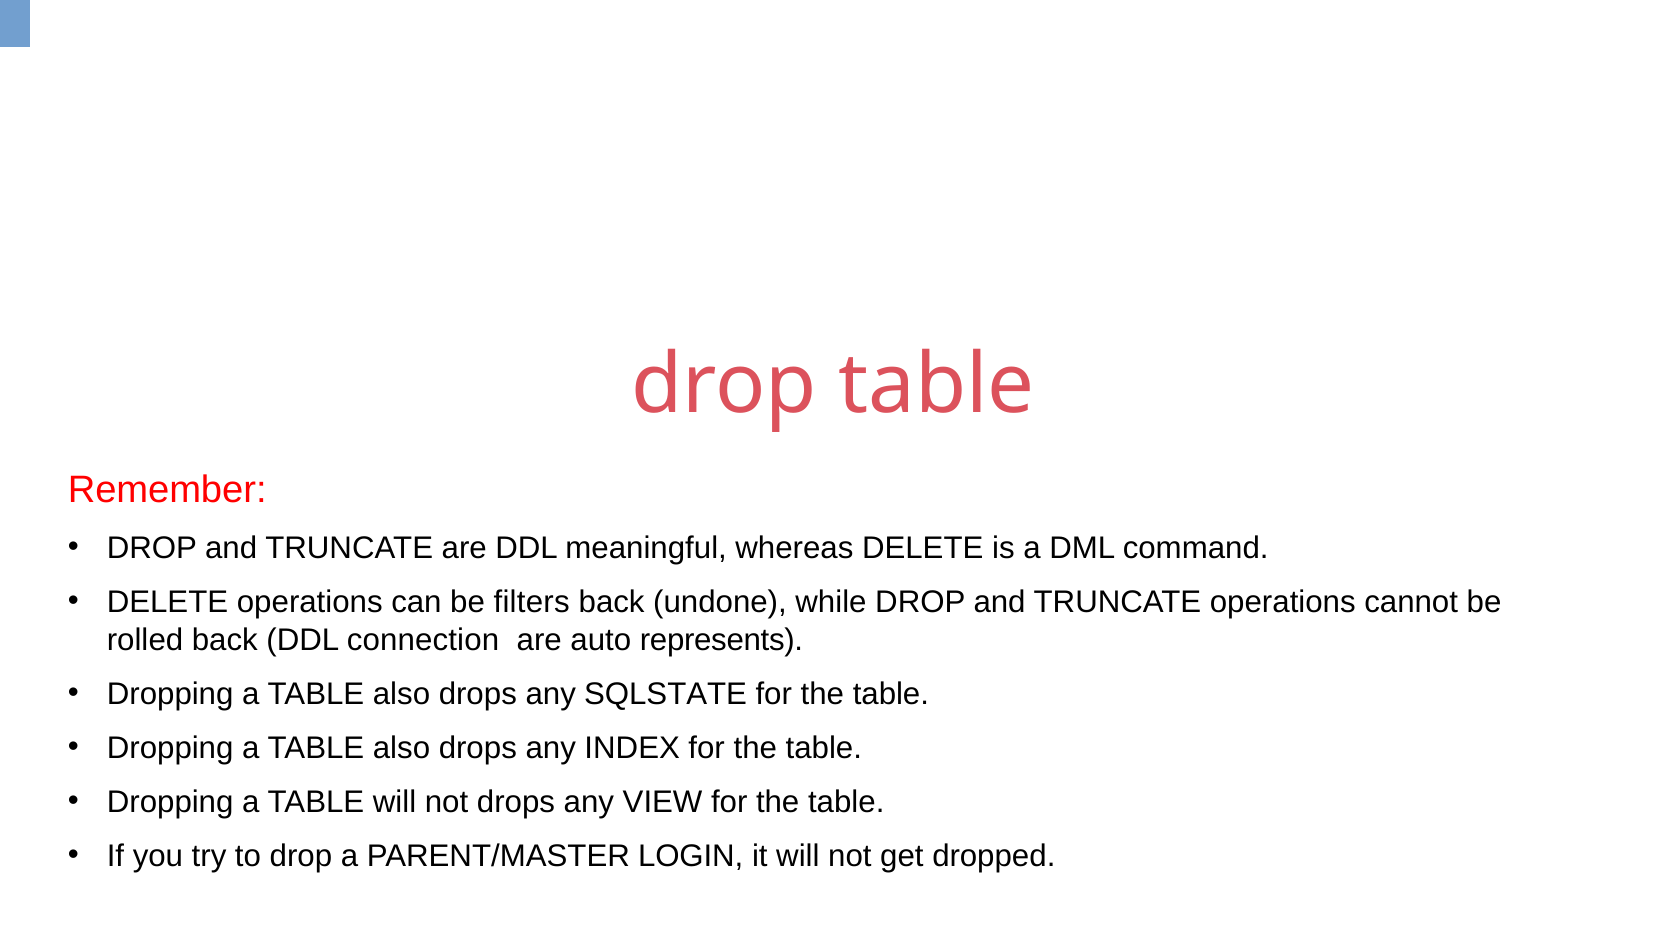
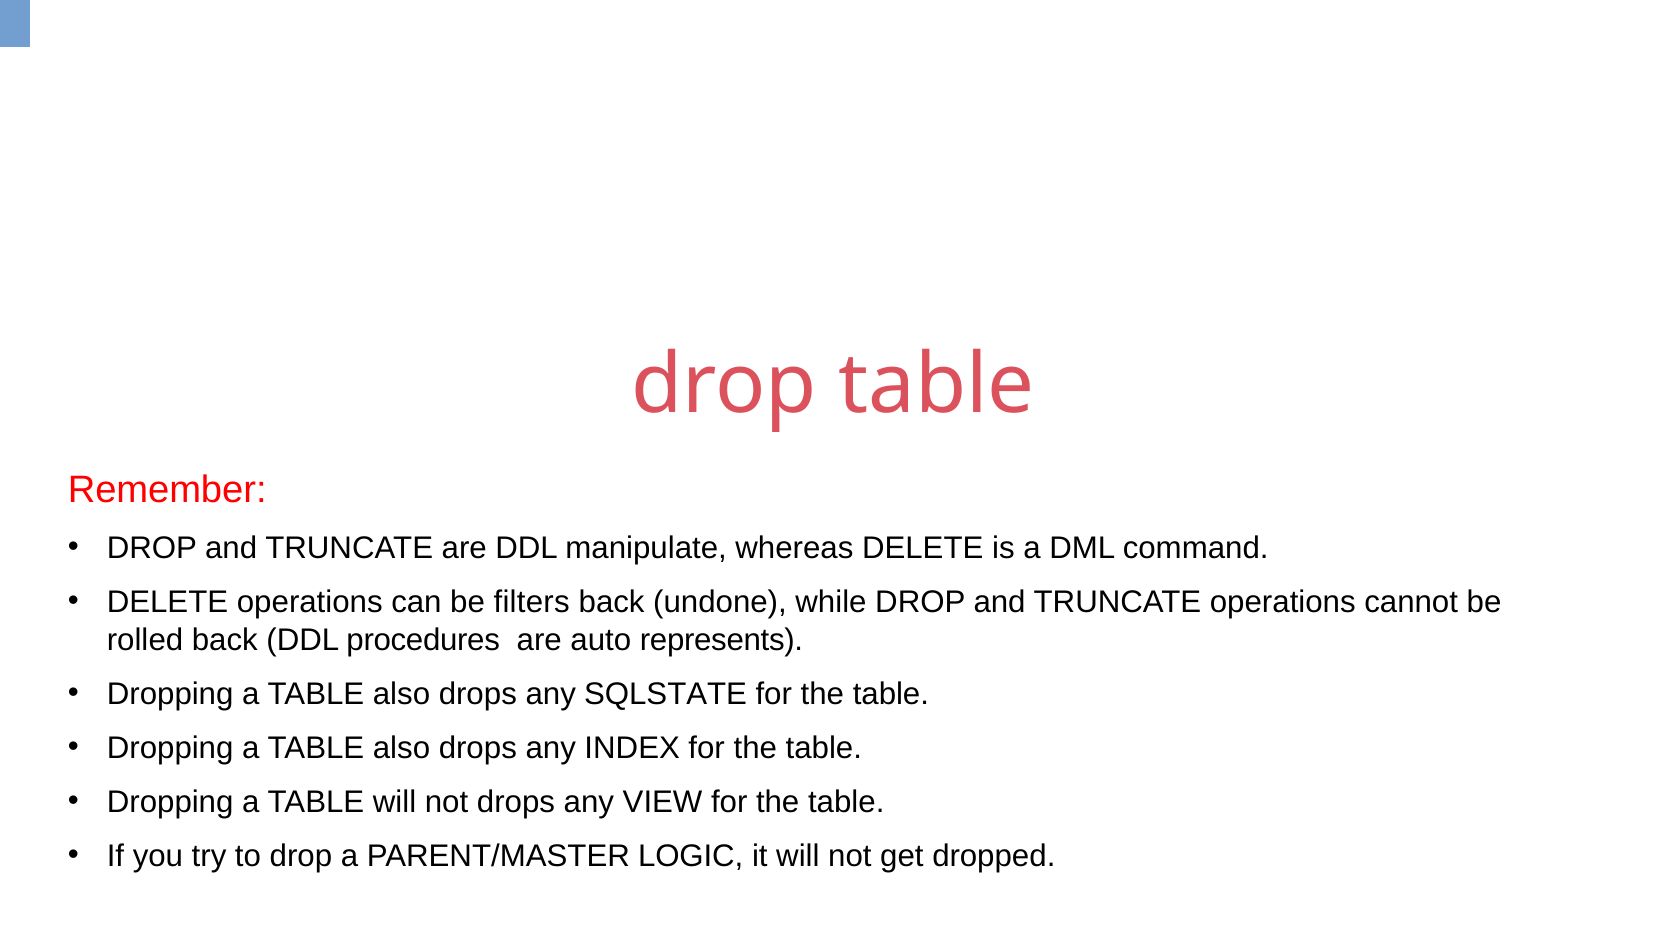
meaningful: meaningful -> manipulate (646, 548)
connection: connection -> procedures (423, 640)
LOGIN: LOGIN -> LOGIC (691, 856)
